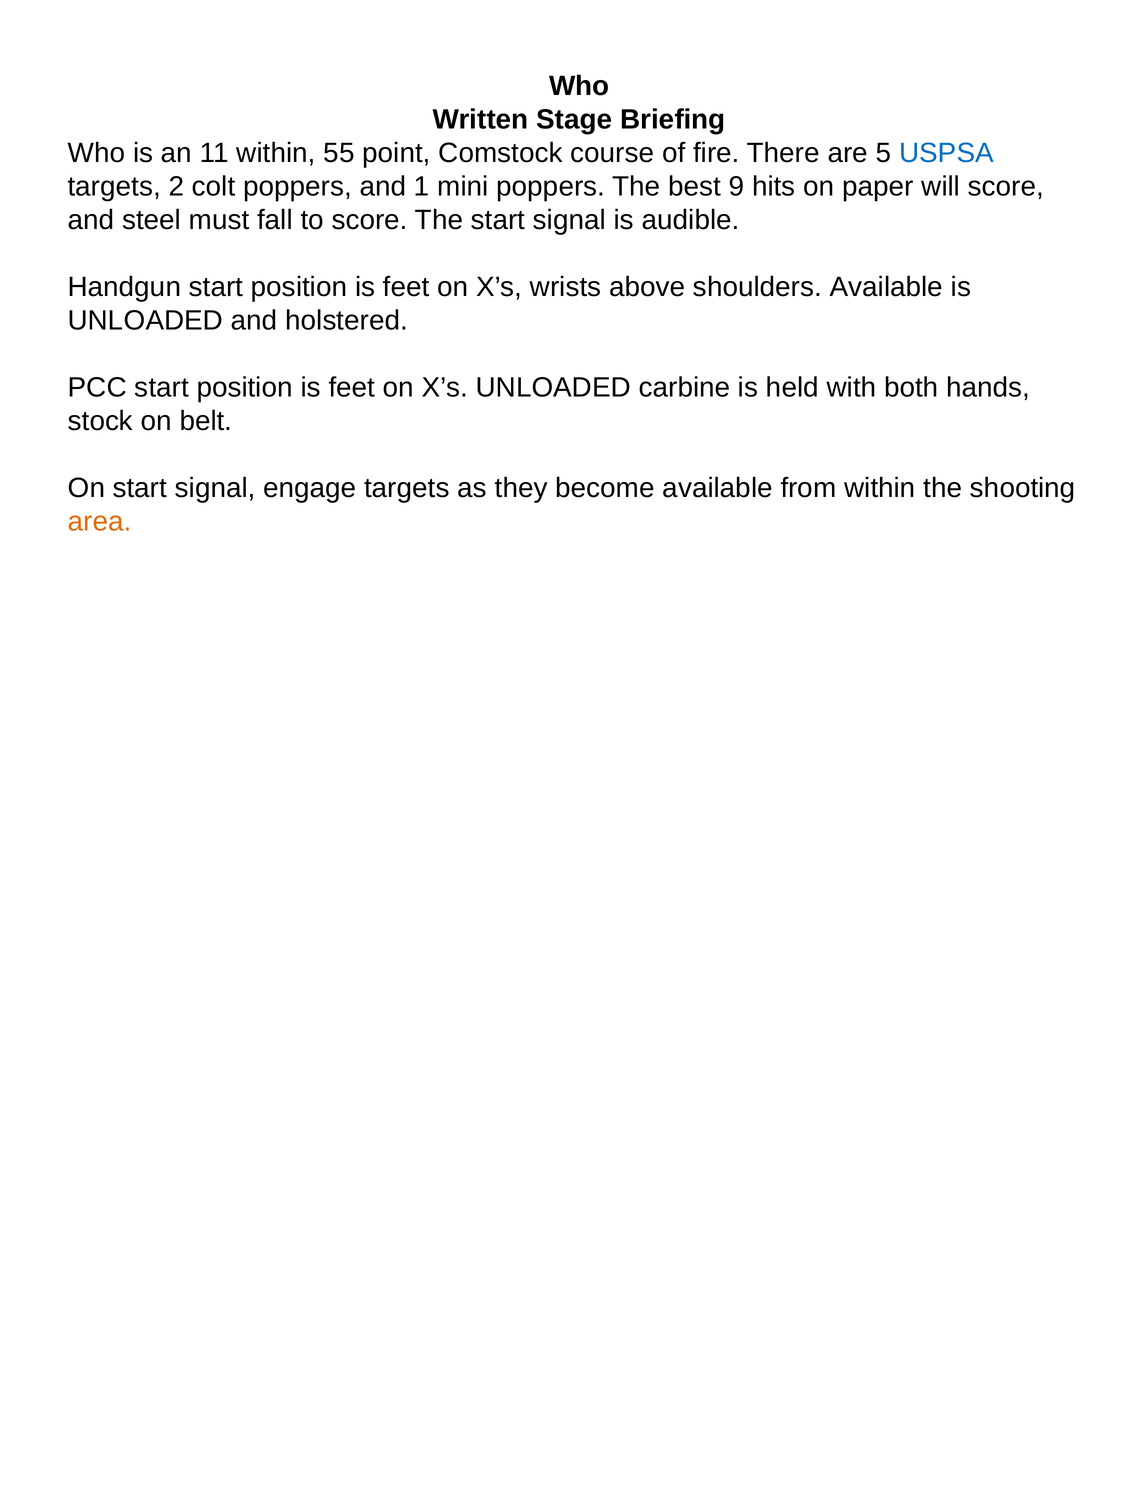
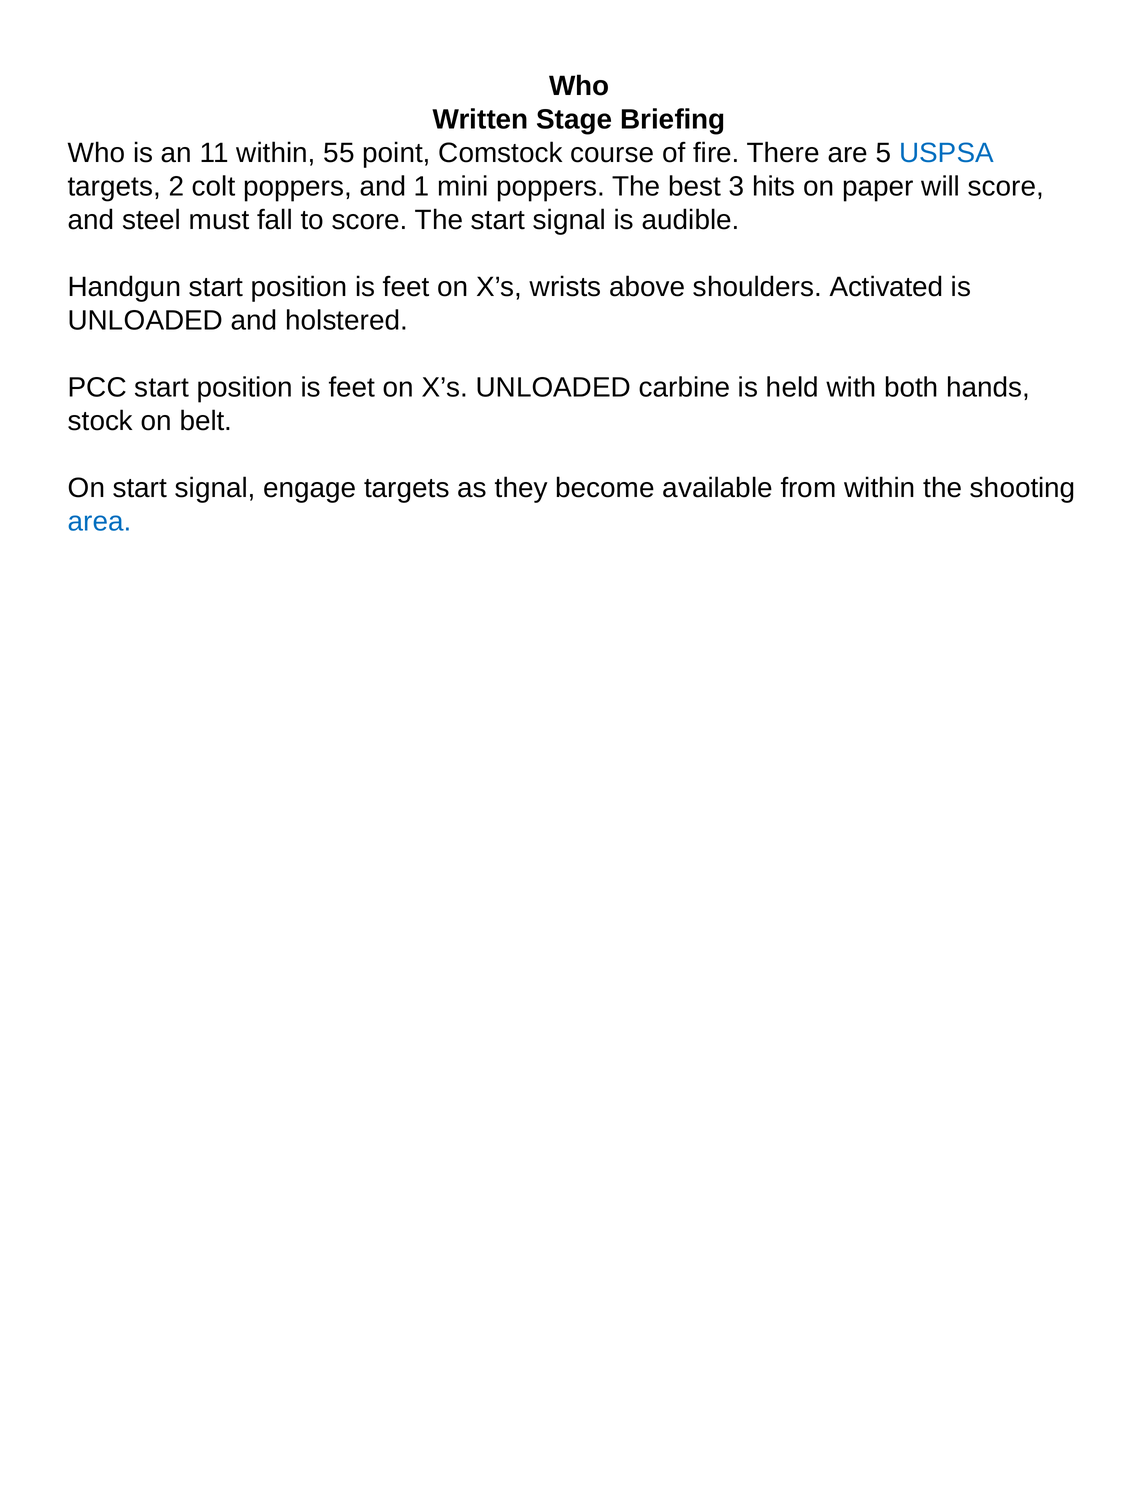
9: 9 -> 3 (737, 187)
shoulders Available: Available -> Activated (886, 287)
area colour: orange -> blue (100, 522)
